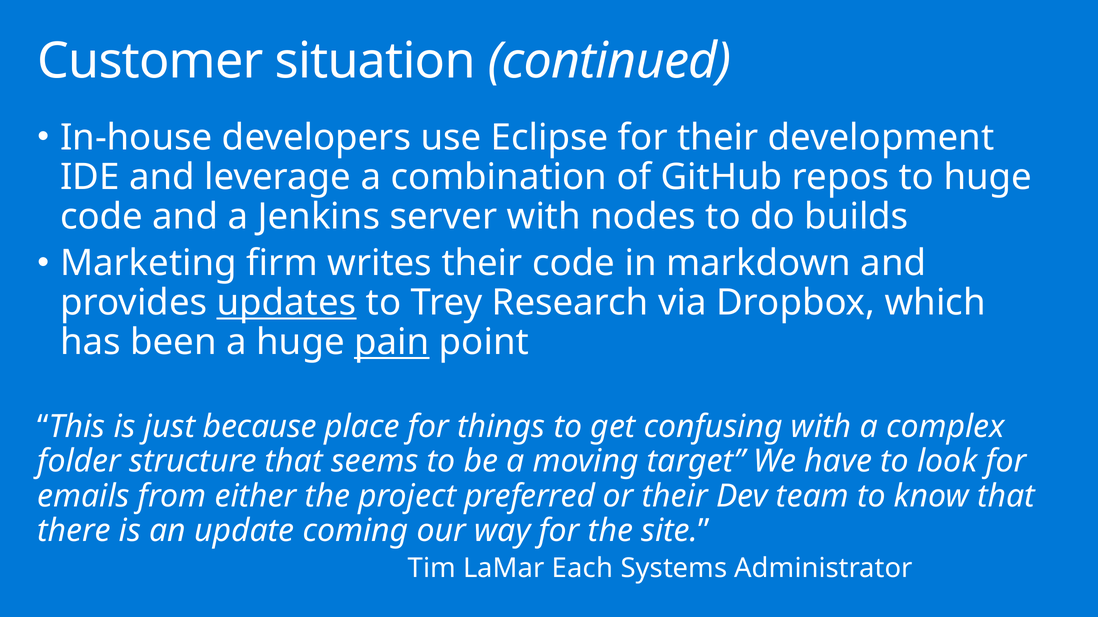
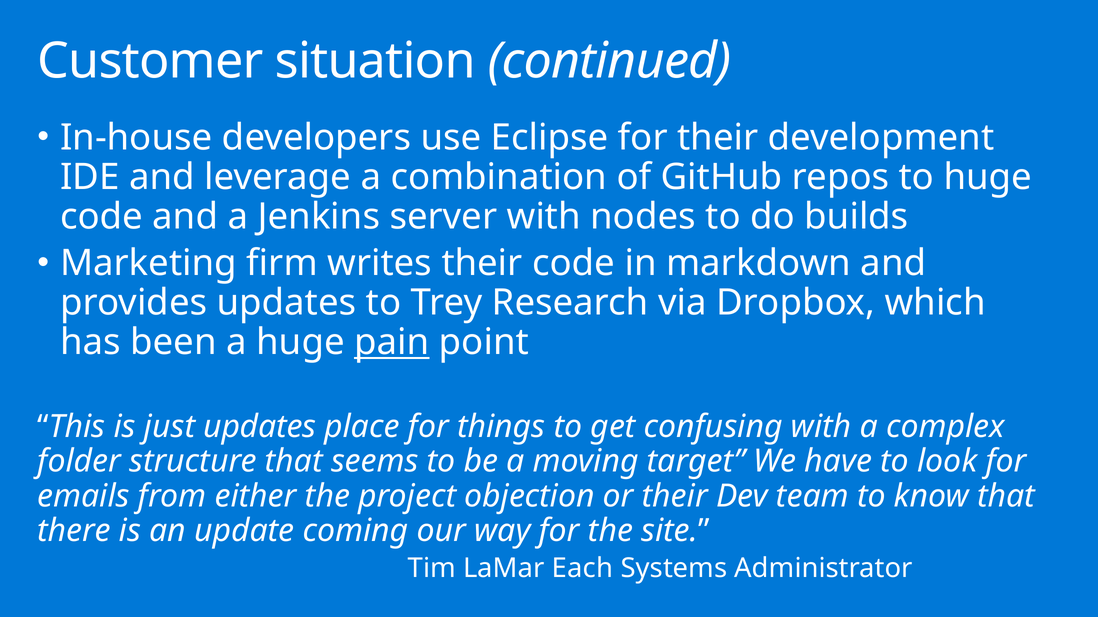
updates underline: present -> none (286, 303)
just because: because -> updates (260, 427)
preferred: preferred -> objection (530, 496)
